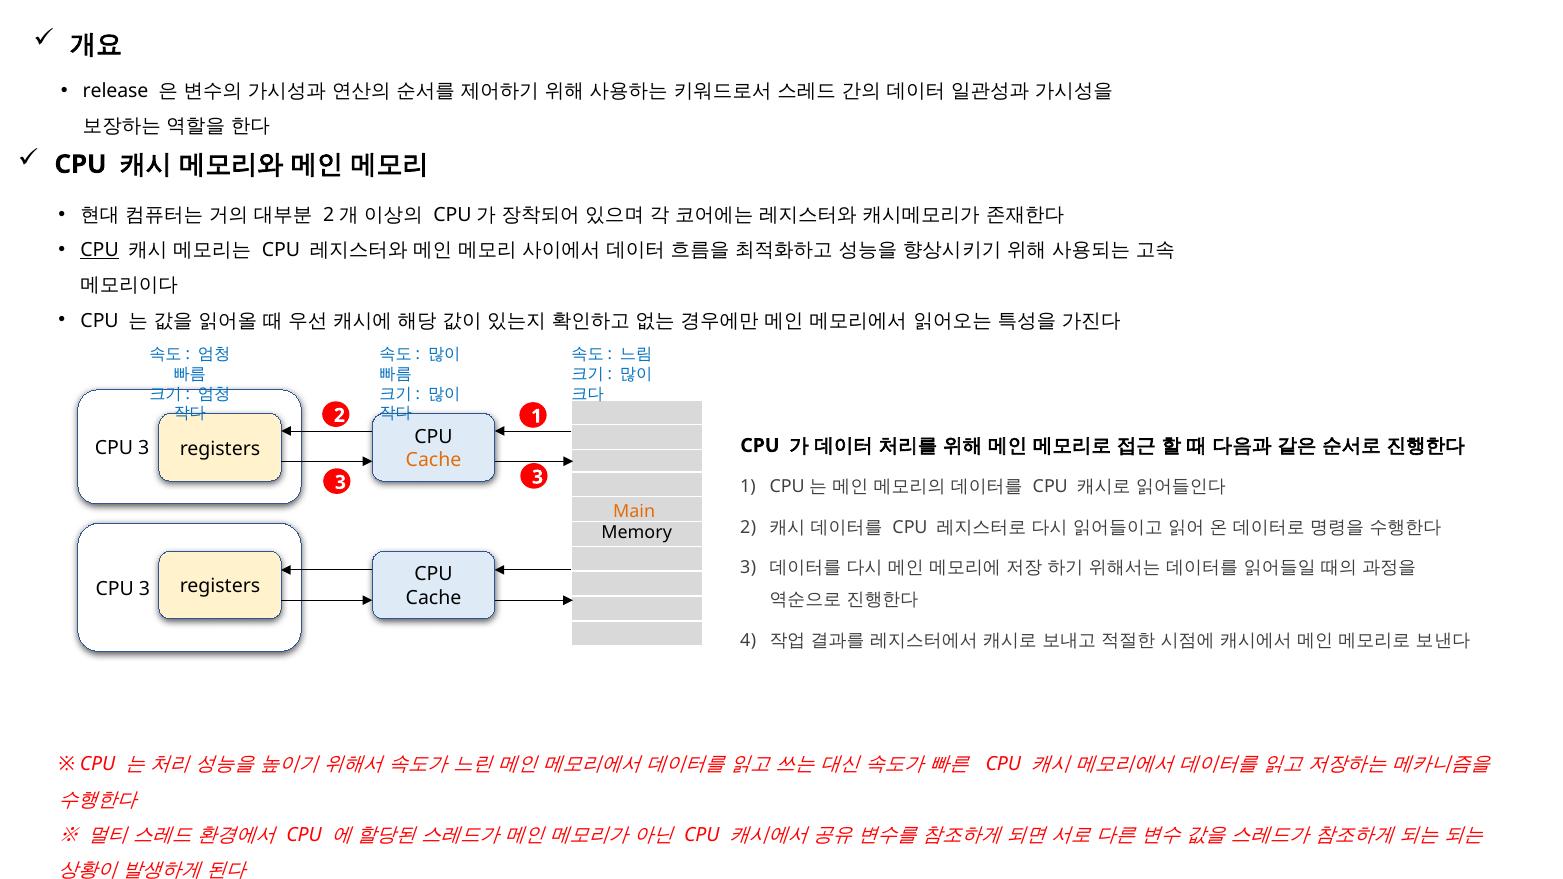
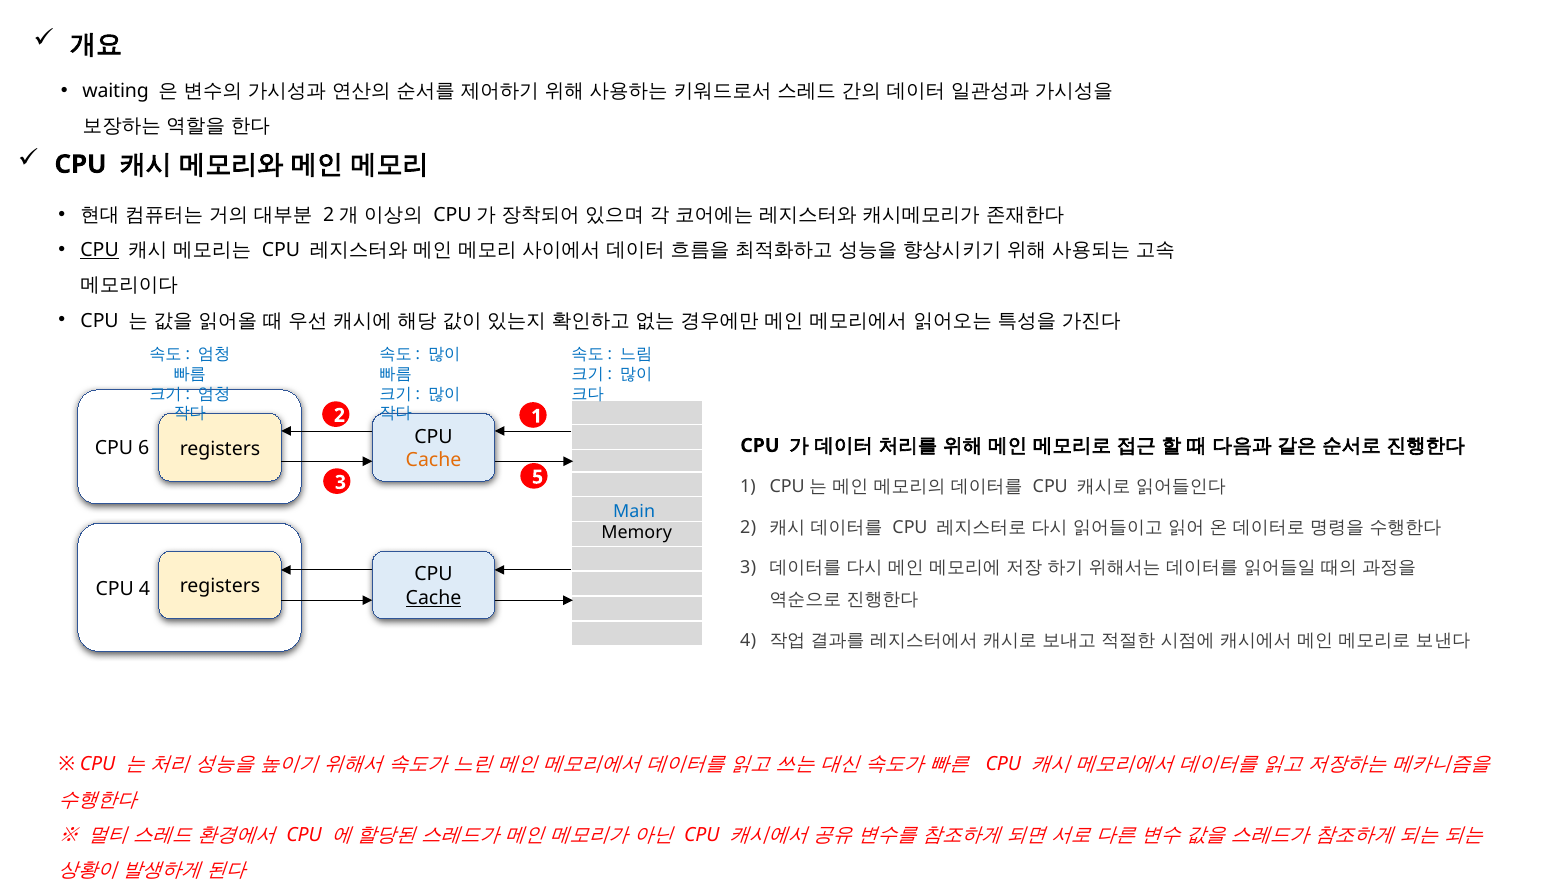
release: release -> waiting (116, 91)
3: 3 -> 6 (144, 448)
3 3: 3 -> 5 (538, 477)
Main colour: orange -> blue (634, 511)
3: 3 -> 4 (144, 589)
Cache underline: none -> present (434, 598)
